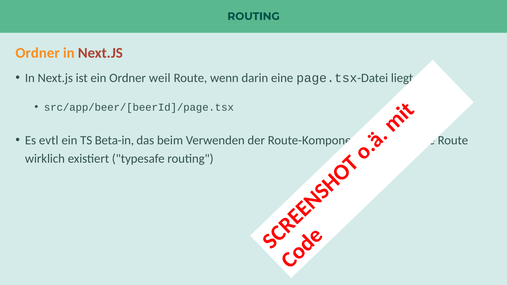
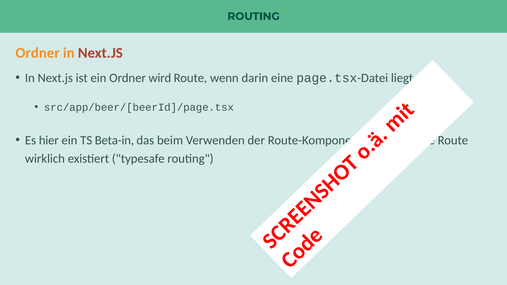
weil: weil -> wird (160, 78)
evtl: evtl -> hier (49, 140)
